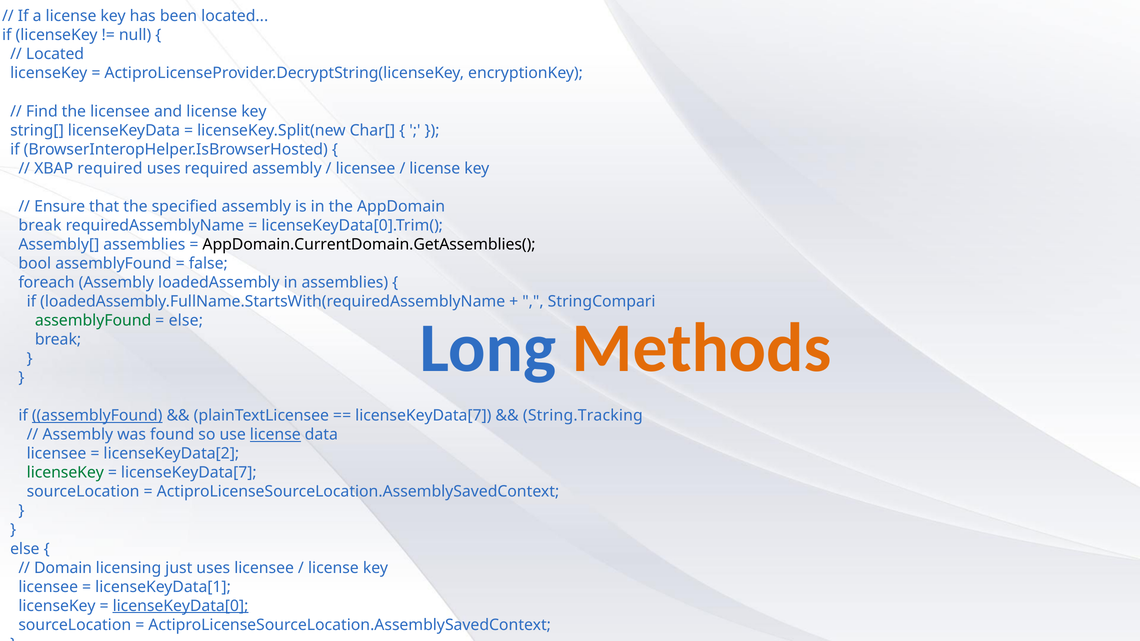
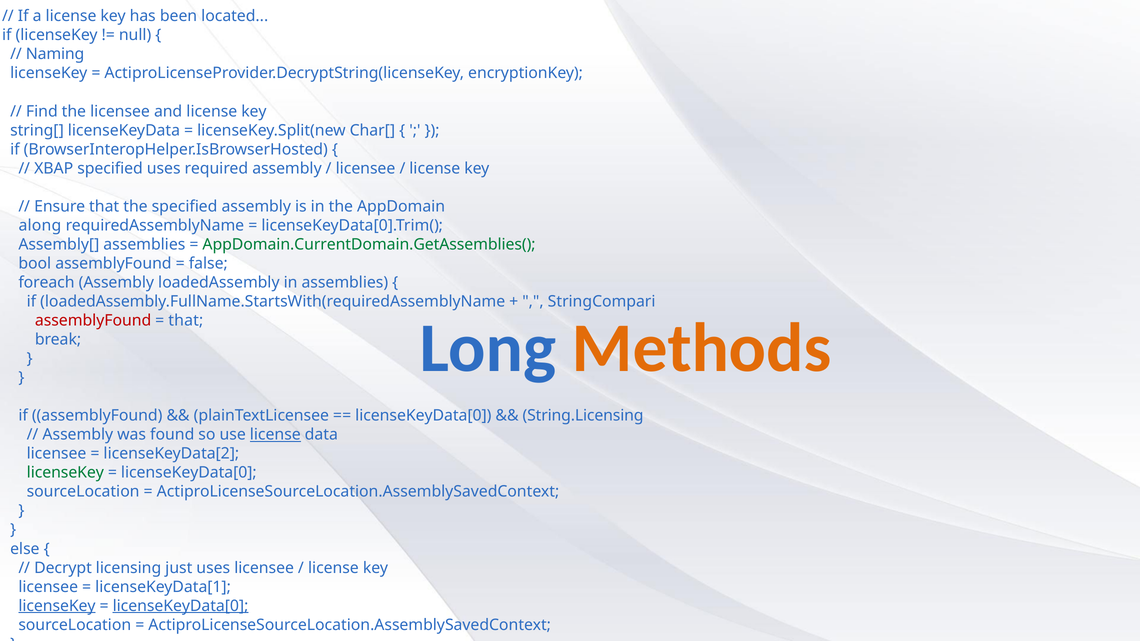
Located: Located -> Naming (55, 54)
XBAP required: required -> specified (110, 168)
break: break -> along (40, 226)
AppDomain.CurrentDomain.GetAssemblies( colour: black -> green (369, 245)
assemblyFound colour: green -> red (93, 321)
else: else -> that (186, 321)
assemblyFound underline: present -> none (97, 416)
licenseKeyData[7: licenseKeyData[7 -> licenseKeyData[0 (423, 416)
String.Tracking: String.Tracking -> String.Licensing (583, 416)
licenseKeyData[7: licenseKeyData[7 -> licenseKeyData[0 (189, 473)
Domain: Domain -> Decrypt (63, 568)
licenseKey underline: none -> present (57, 606)
